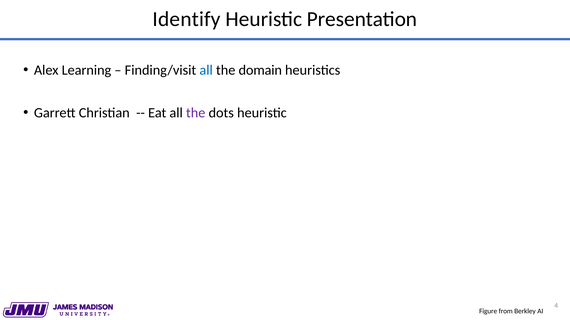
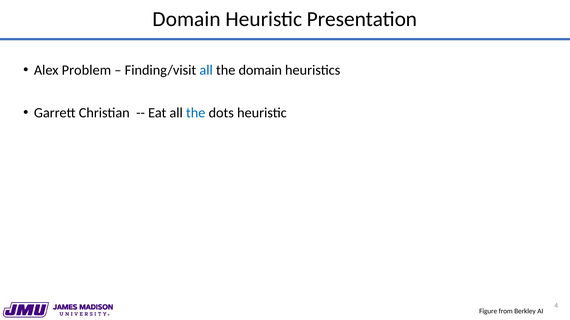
Identify: Identify -> Domain (187, 19)
Learning: Learning -> Problem (86, 70)
the colour: purple -> blue (196, 113)
